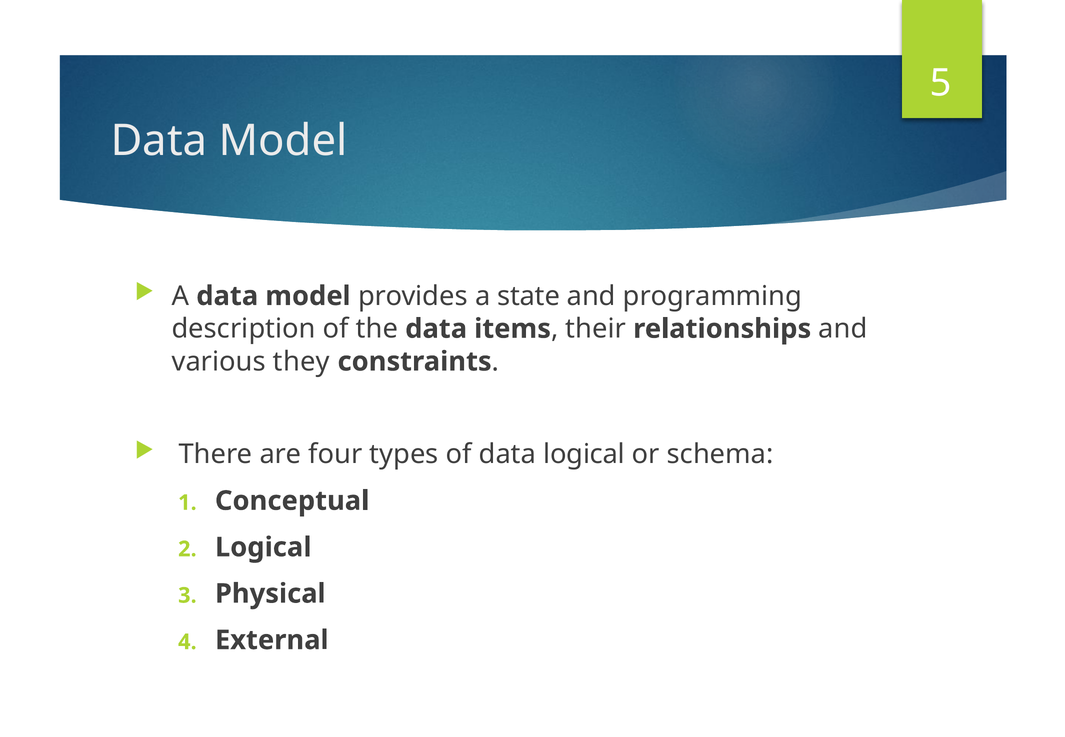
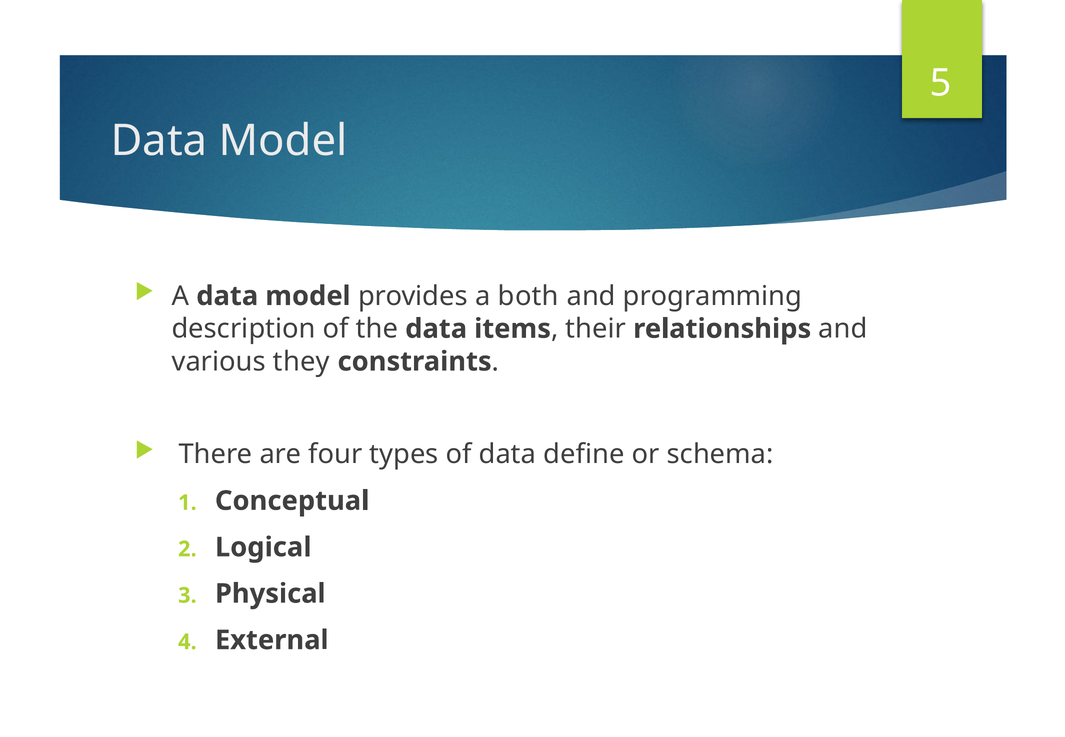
state: state -> both (528, 296)
data logical: logical -> define (584, 455)
